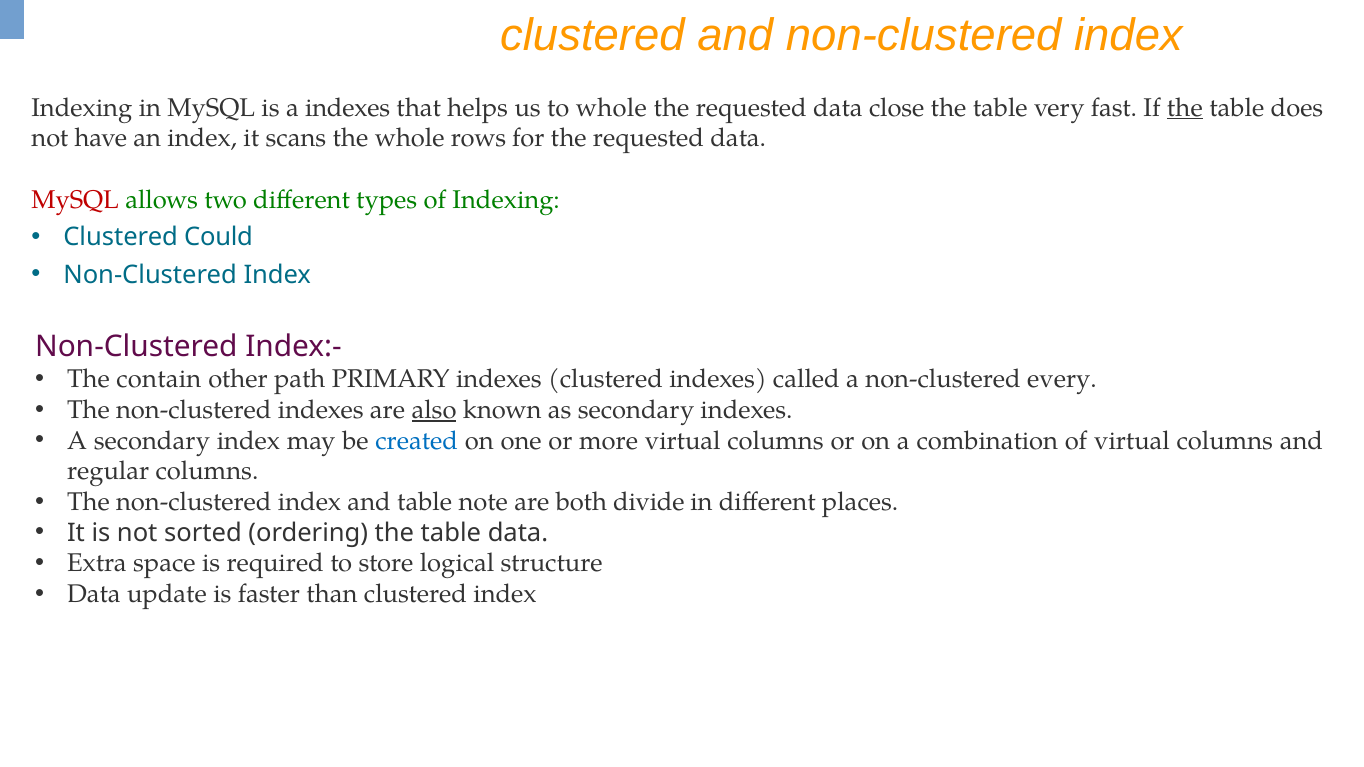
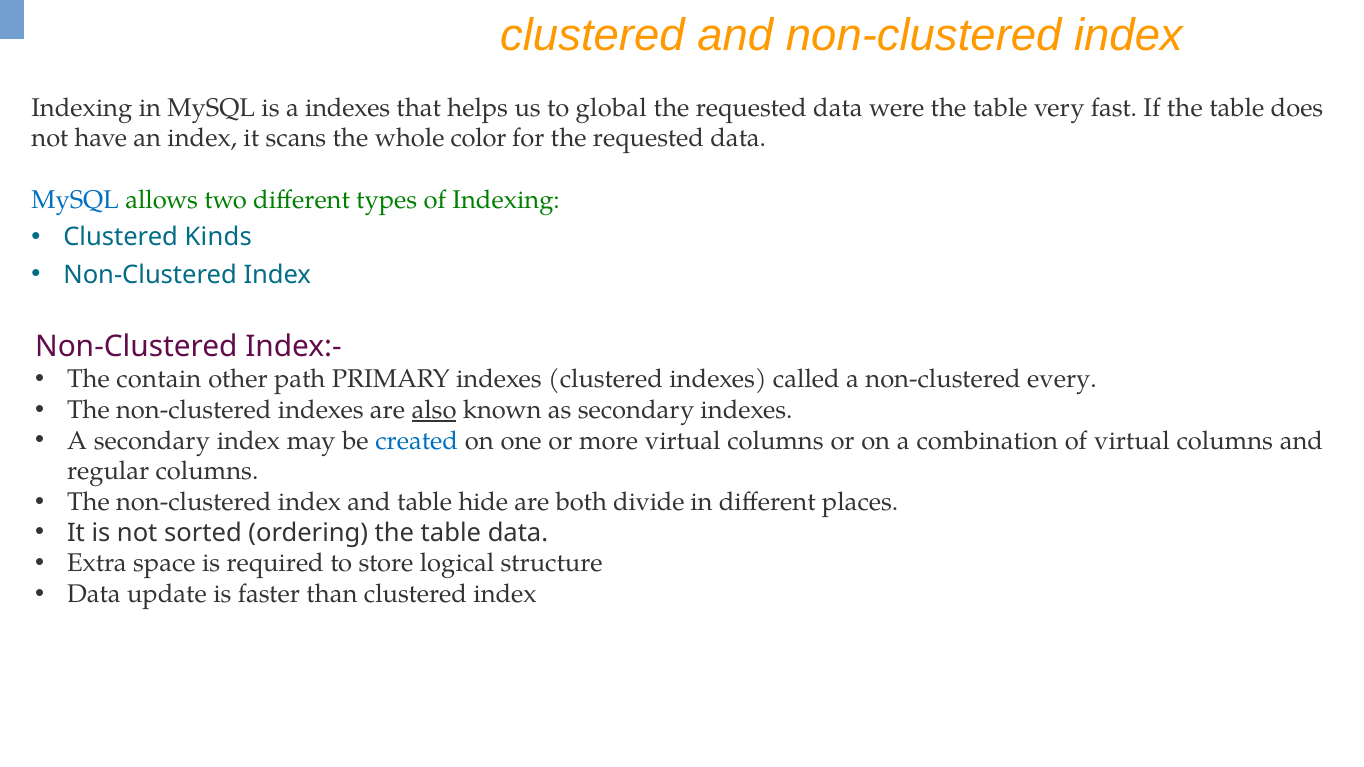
to whole: whole -> global (611, 108)
close: close -> were (897, 108)
the underline: present -> none (1185, 108)
rows: rows -> color (479, 138)
MySQL colour: red -> blue (75, 200)
Could: Could -> Kinds (218, 237)
note: note -> hide (483, 502)
